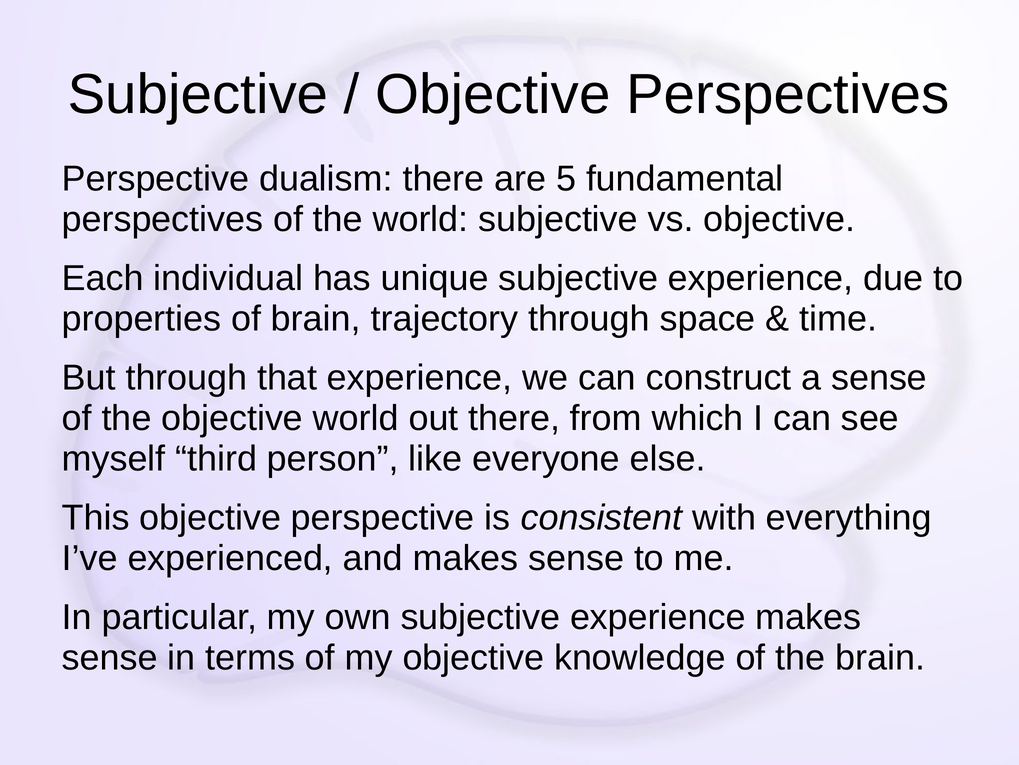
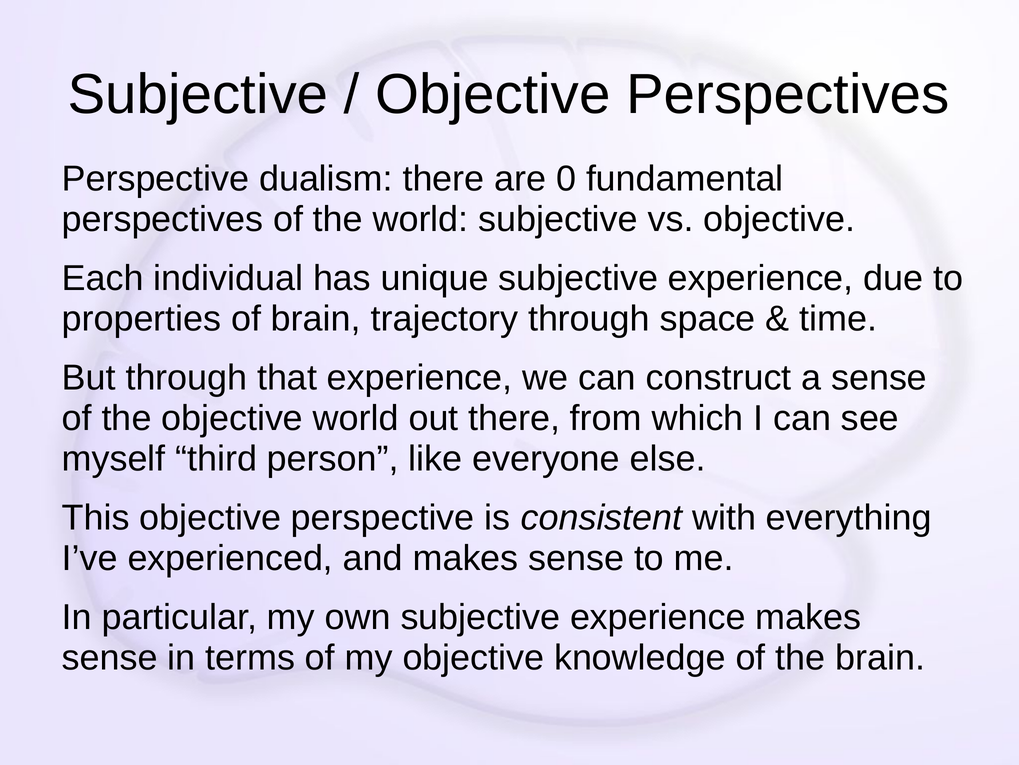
5: 5 -> 0 (566, 179)
